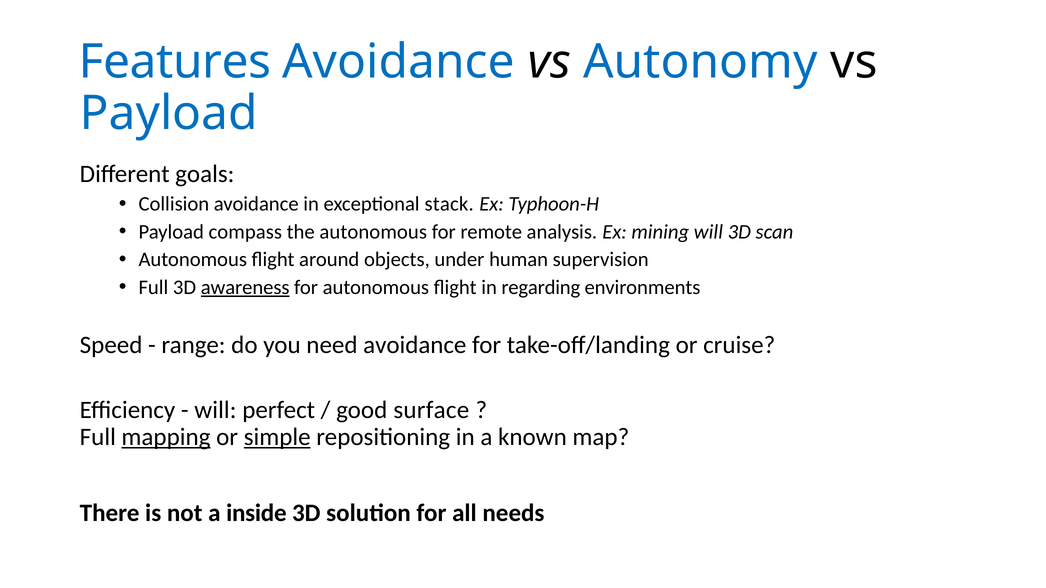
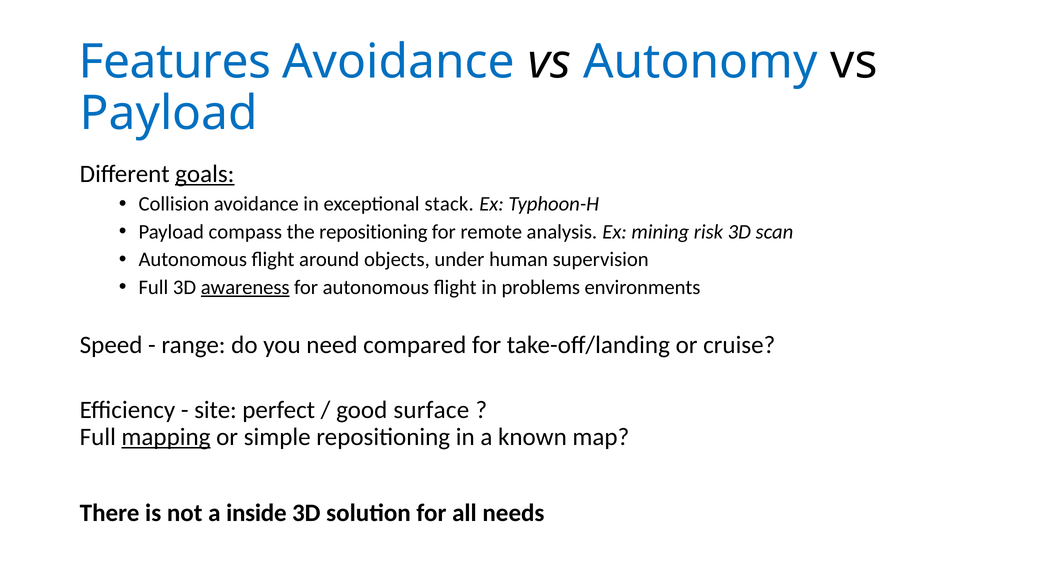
goals underline: none -> present (205, 174)
the autonomous: autonomous -> repositioning (373, 232)
mining will: will -> risk (708, 232)
regarding: regarding -> problems (541, 287)
need avoidance: avoidance -> compared (415, 345)
will: will -> site (216, 410)
simple underline: present -> none (277, 437)
